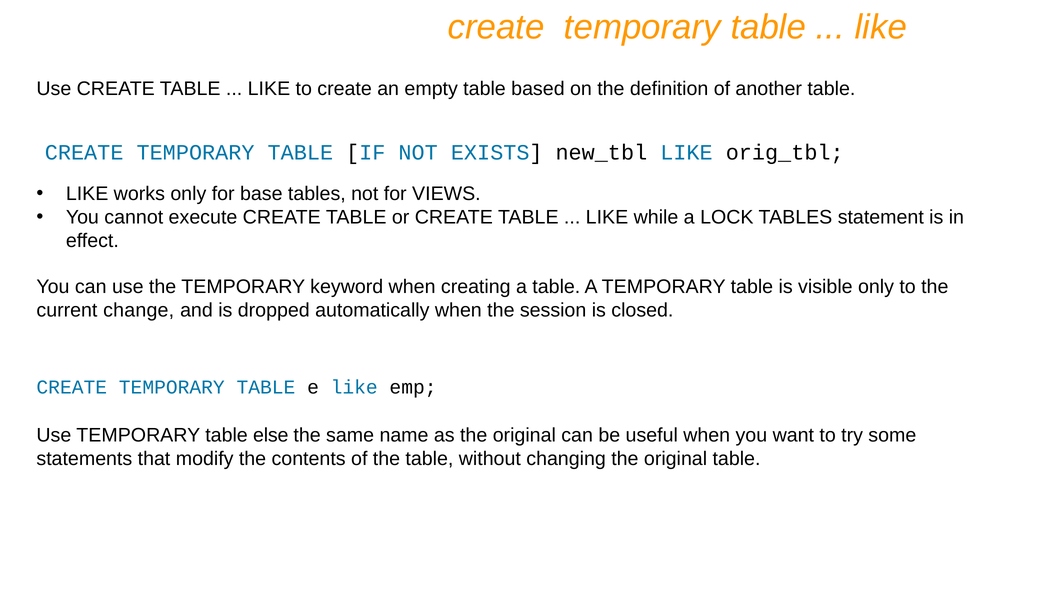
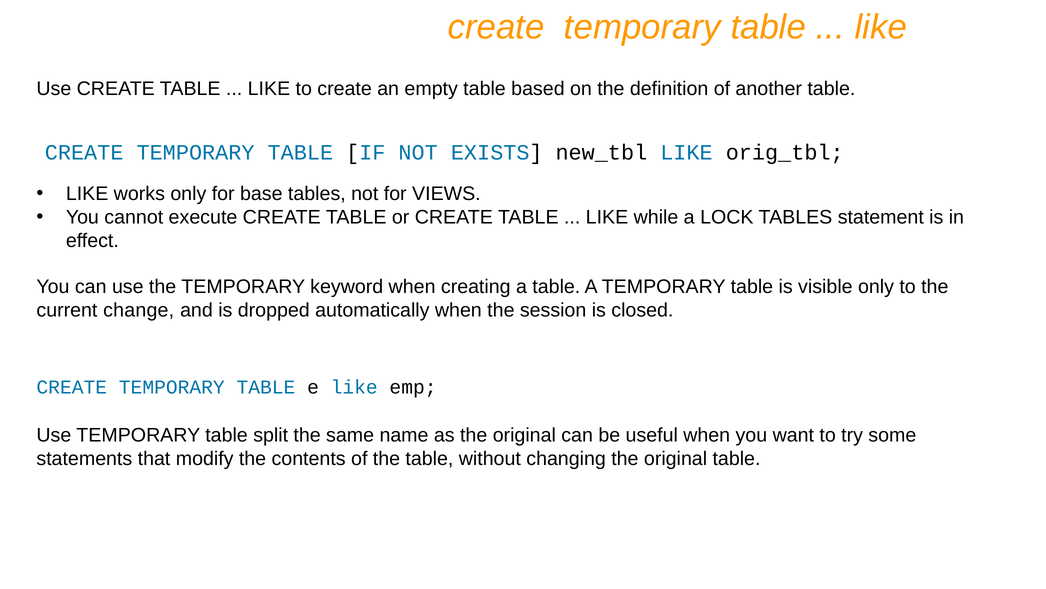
else: else -> split (271, 435)
